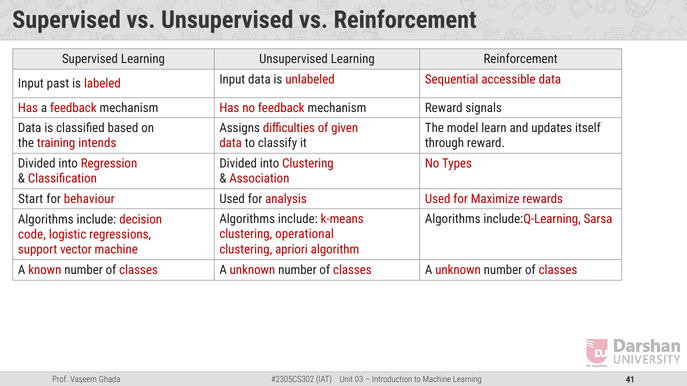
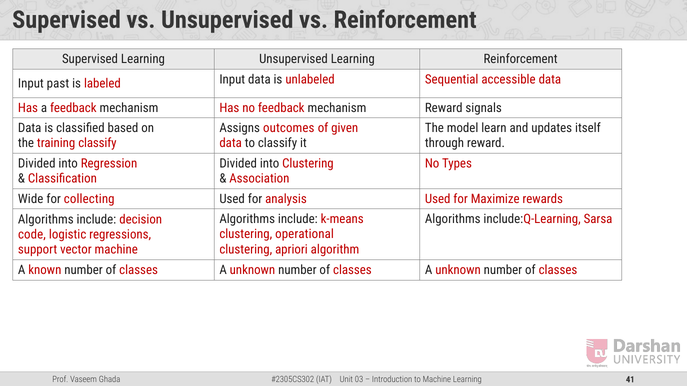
diﬃculties: diﬃculties -> outcomes (289, 128)
training intends: intends -> classify (97, 143)
Start: Start -> Wide (31, 199)
behaviour: behaviour -> collecting (89, 199)
